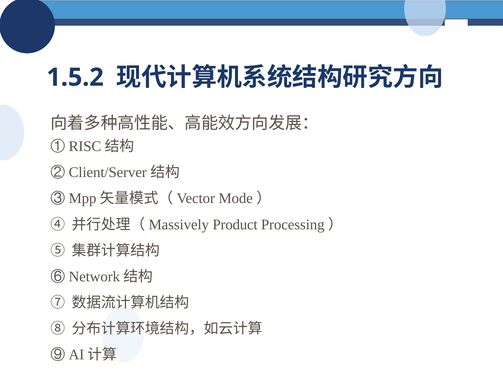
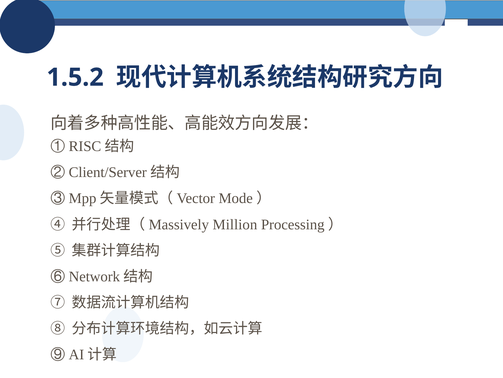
Product: Product -> Million (235, 224)
